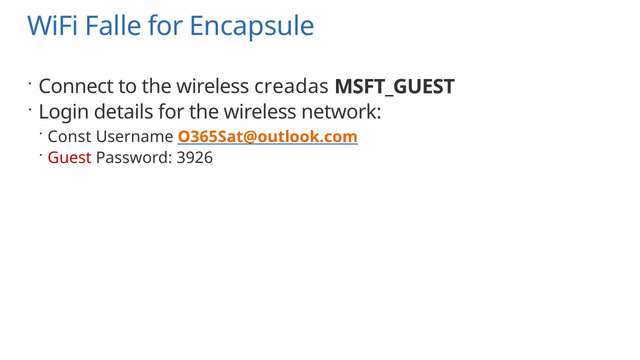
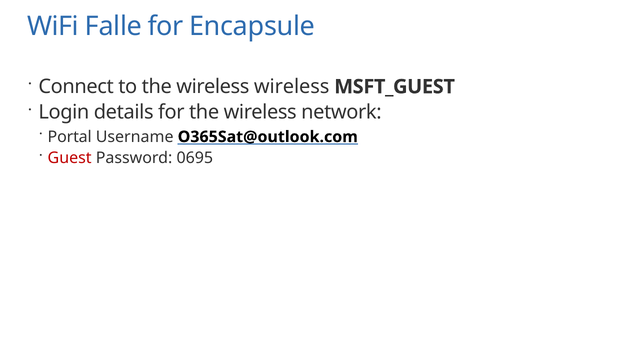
wireless creadas: creadas -> wireless (292, 87)
Const: Const -> Portal (70, 137)
O365Sat@outlook.com colour: orange -> black (268, 137)
3926: 3926 -> 0695 (195, 158)
